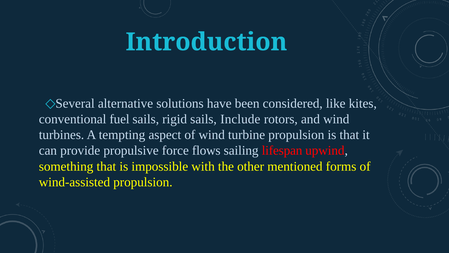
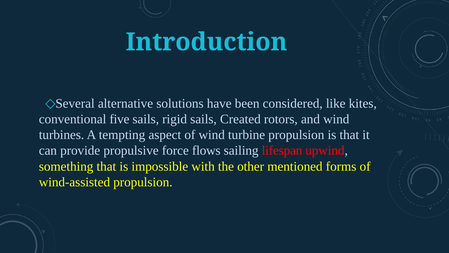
fuel: fuel -> five (119, 119)
Include: Include -> Created (240, 119)
